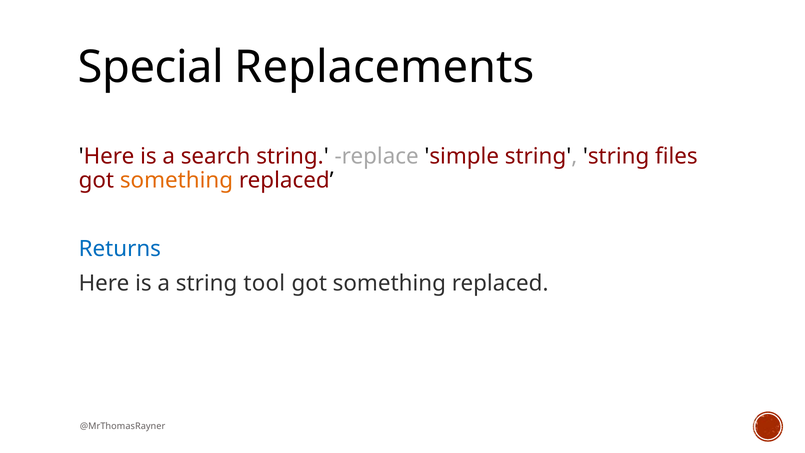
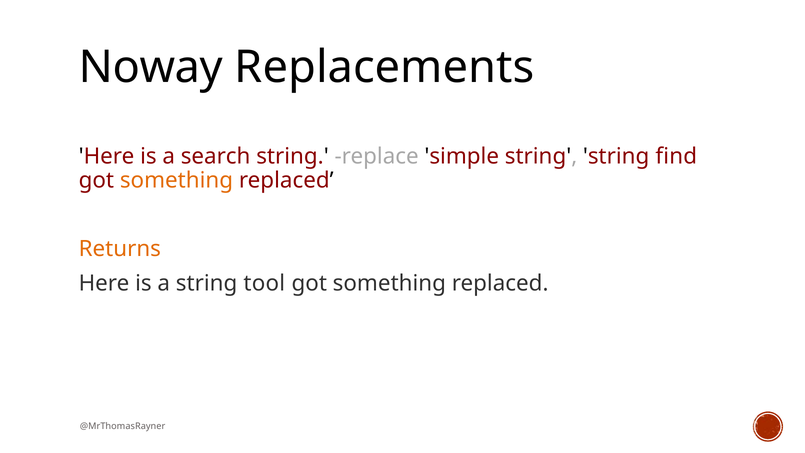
Special: Special -> Noway (151, 67)
files: files -> find (676, 156)
Returns colour: blue -> orange (120, 249)
